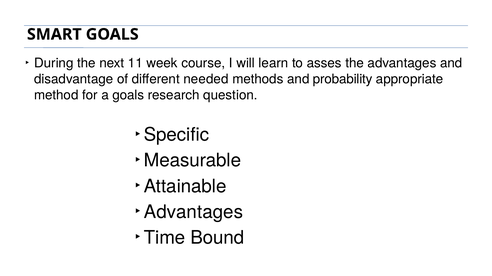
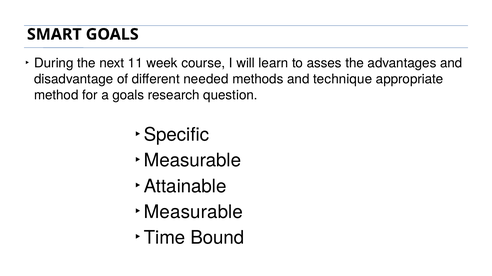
probability: probability -> technique (343, 79)
Advantages: Advantages -> Measurable (193, 212)
